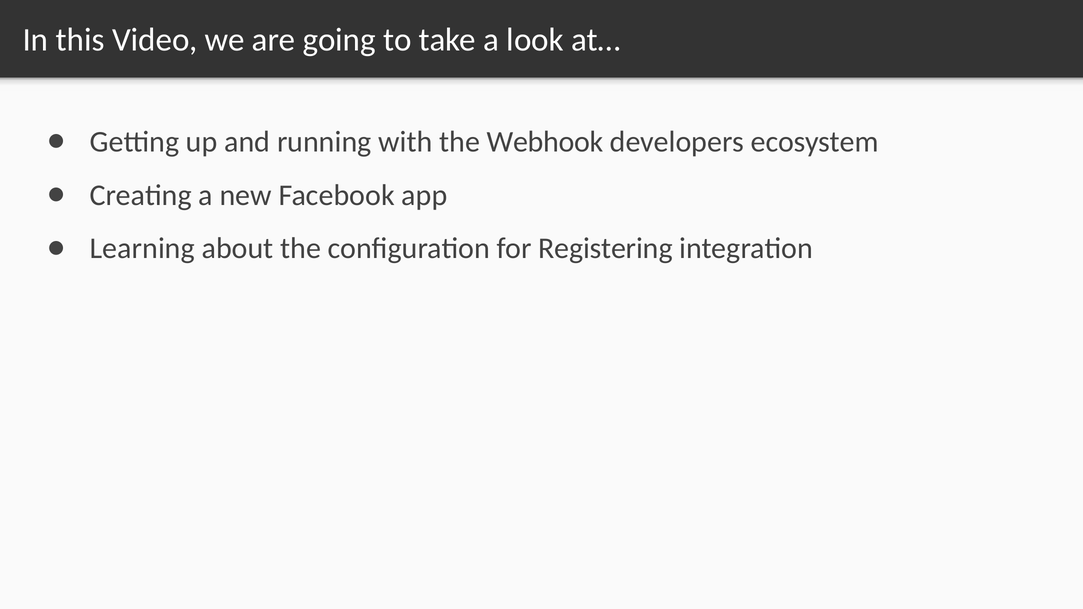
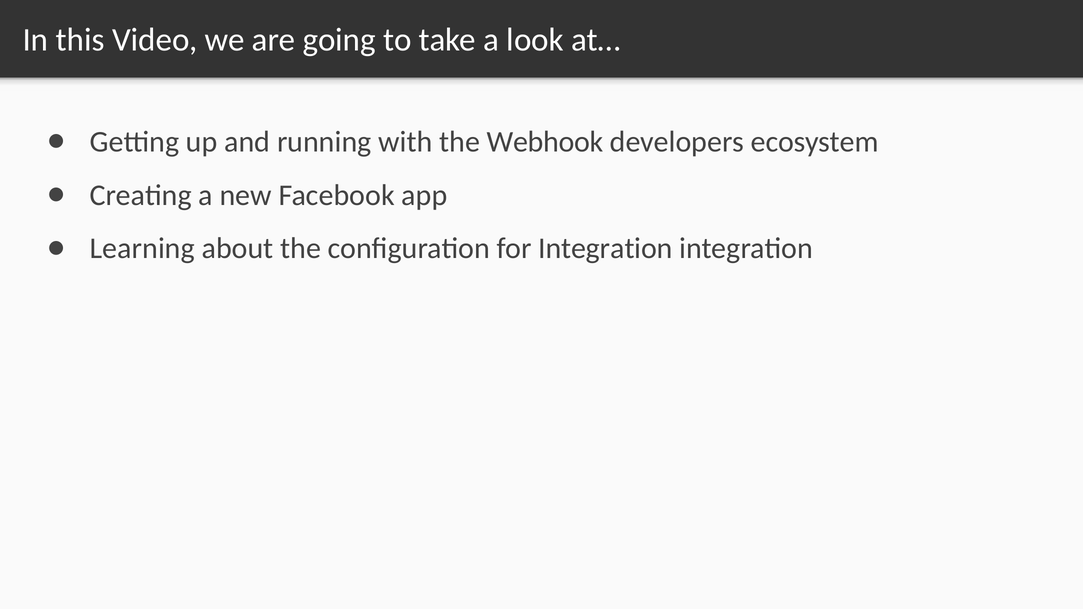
for Registering: Registering -> Integration (605, 249)
